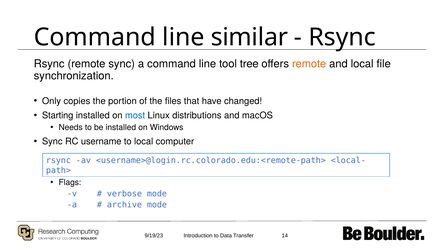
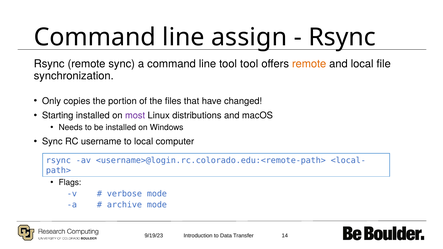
similar: similar -> assign (249, 37)
tool tree: tree -> tool (249, 64)
most colour: blue -> purple (135, 116)
